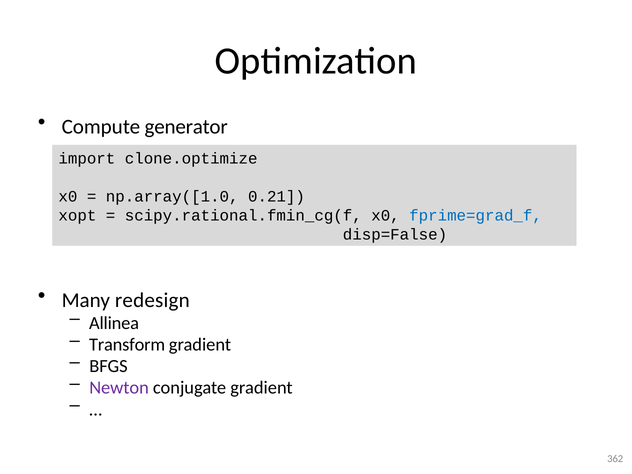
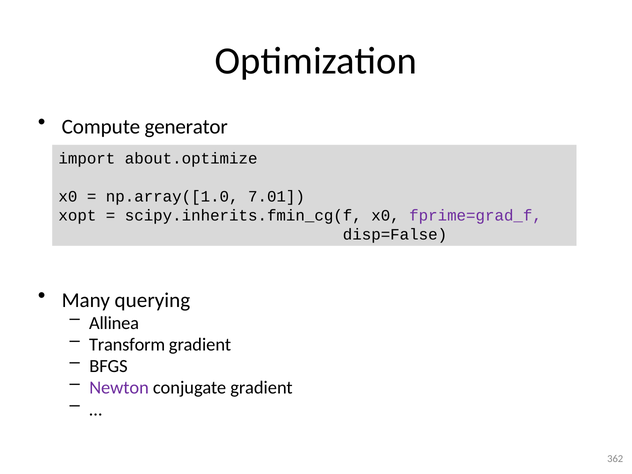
clone.optimize: clone.optimize -> about.optimize (191, 159)
0.21: 0.21 -> 7.01 (276, 196)
scipy.rational.fmin_cg(f: scipy.rational.fmin_cg(f -> scipy.inherits.fmin_cg(f (243, 215)
fprime=grad_f colour: blue -> purple (476, 215)
redesign: redesign -> querying (152, 301)
